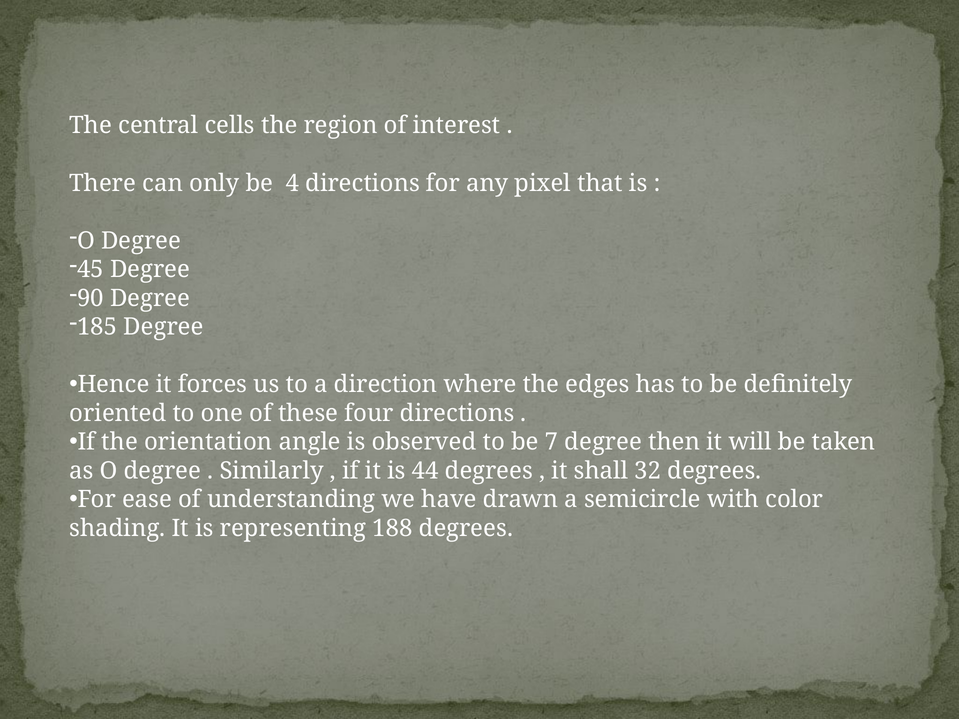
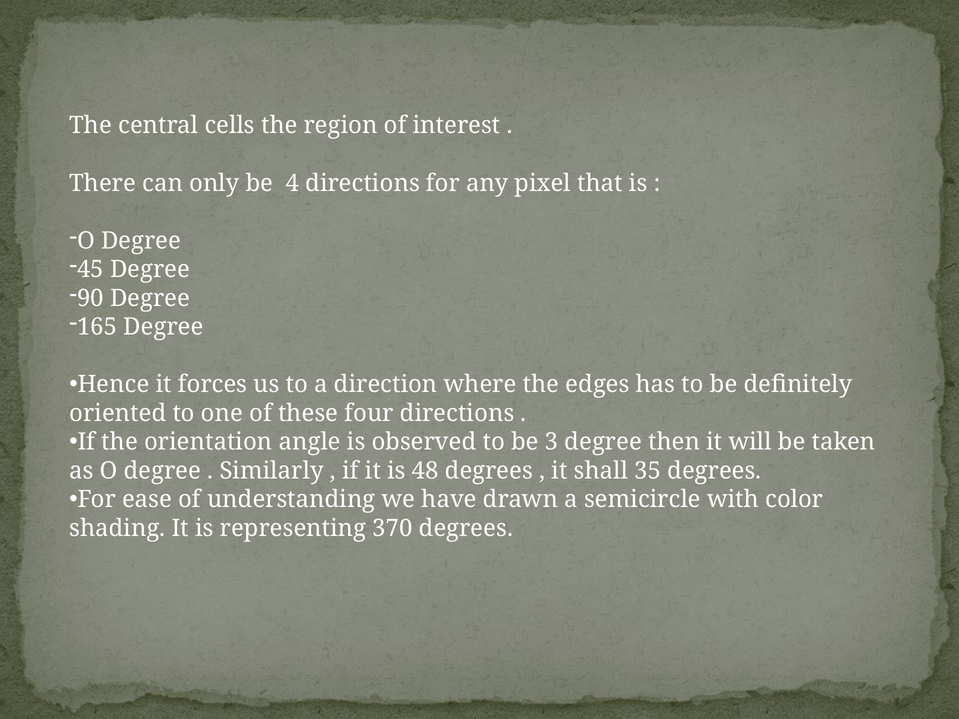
185: 185 -> 165 (97, 327)
7: 7 -> 3 (552, 442)
44: 44 -> 48 (425, 471)
32: 32 -> 35 (648, 471)
188: 188 -> 370 (393, 528)
